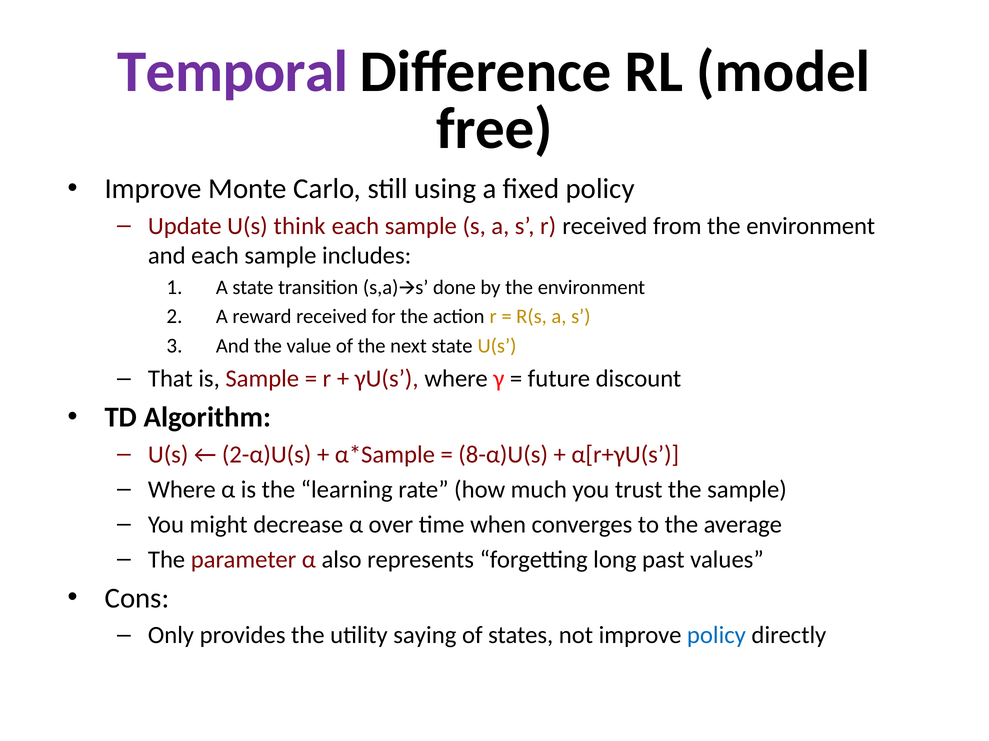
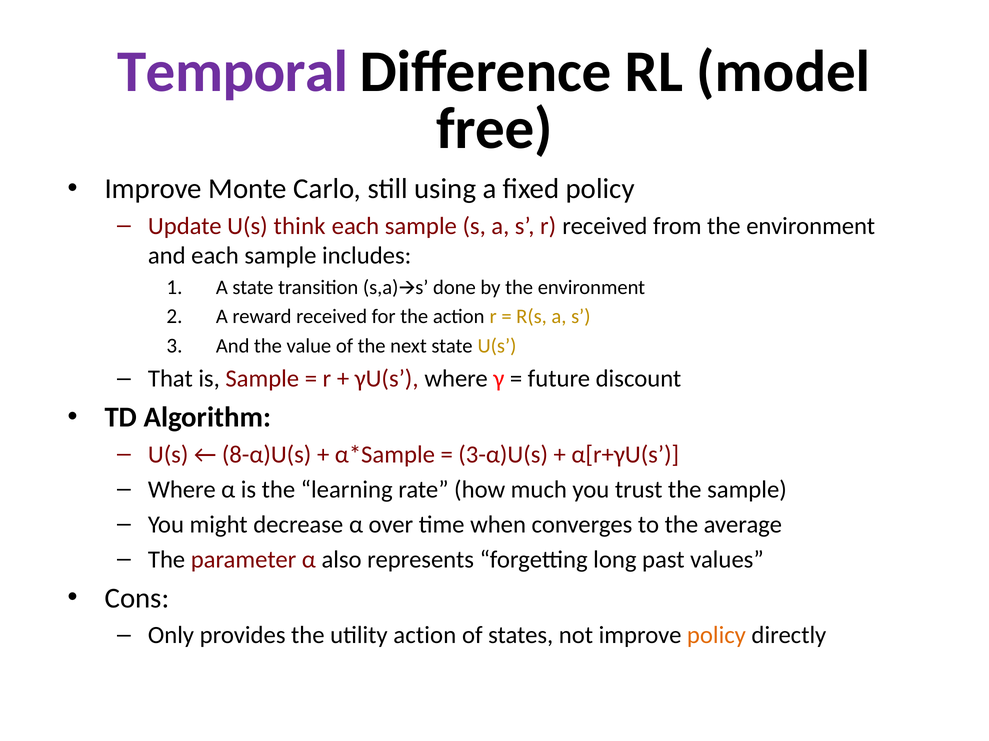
2-α)U(s: 2-α)U(s -> 8-α)U(s (267, 455)
8-α)U(s: 8-α)U(s -> 3-α)U(s (503, 455)
utility saying: saying -> action (425, 636)
policy colour: blue -> orange (716, 636)
